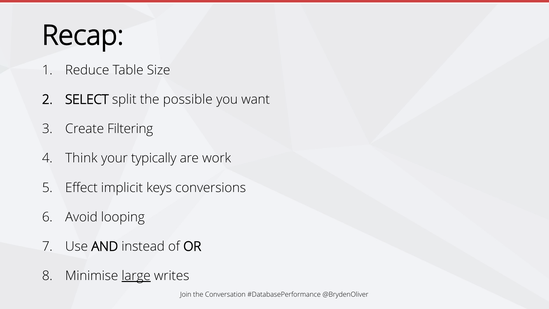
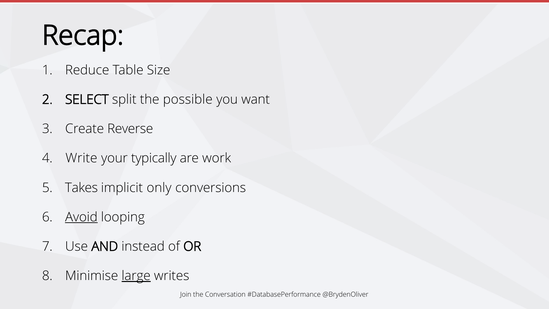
Filtering: Filtering -> Reverse (130, 129)
Think: Think -> Write (81, 158)
Effect: Effect -> Takes (81, 188)
keys: keys -> only (159, 188)
Avoid underline: none -> present (81, 217)
